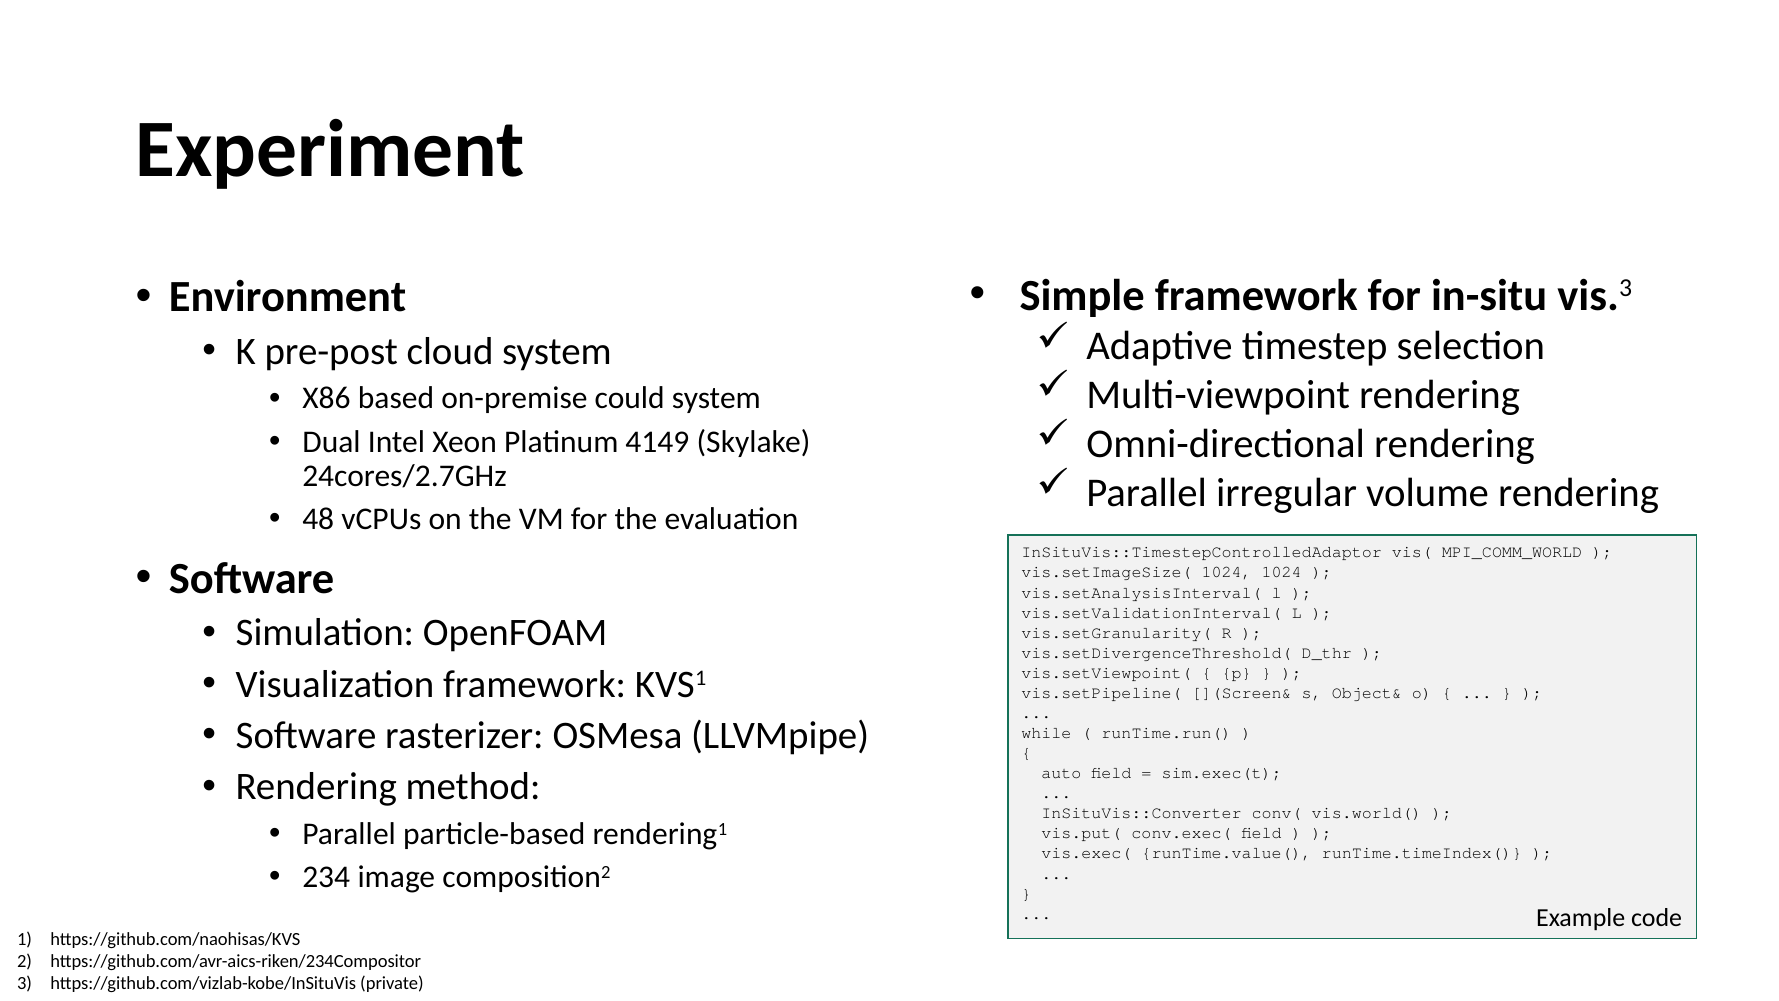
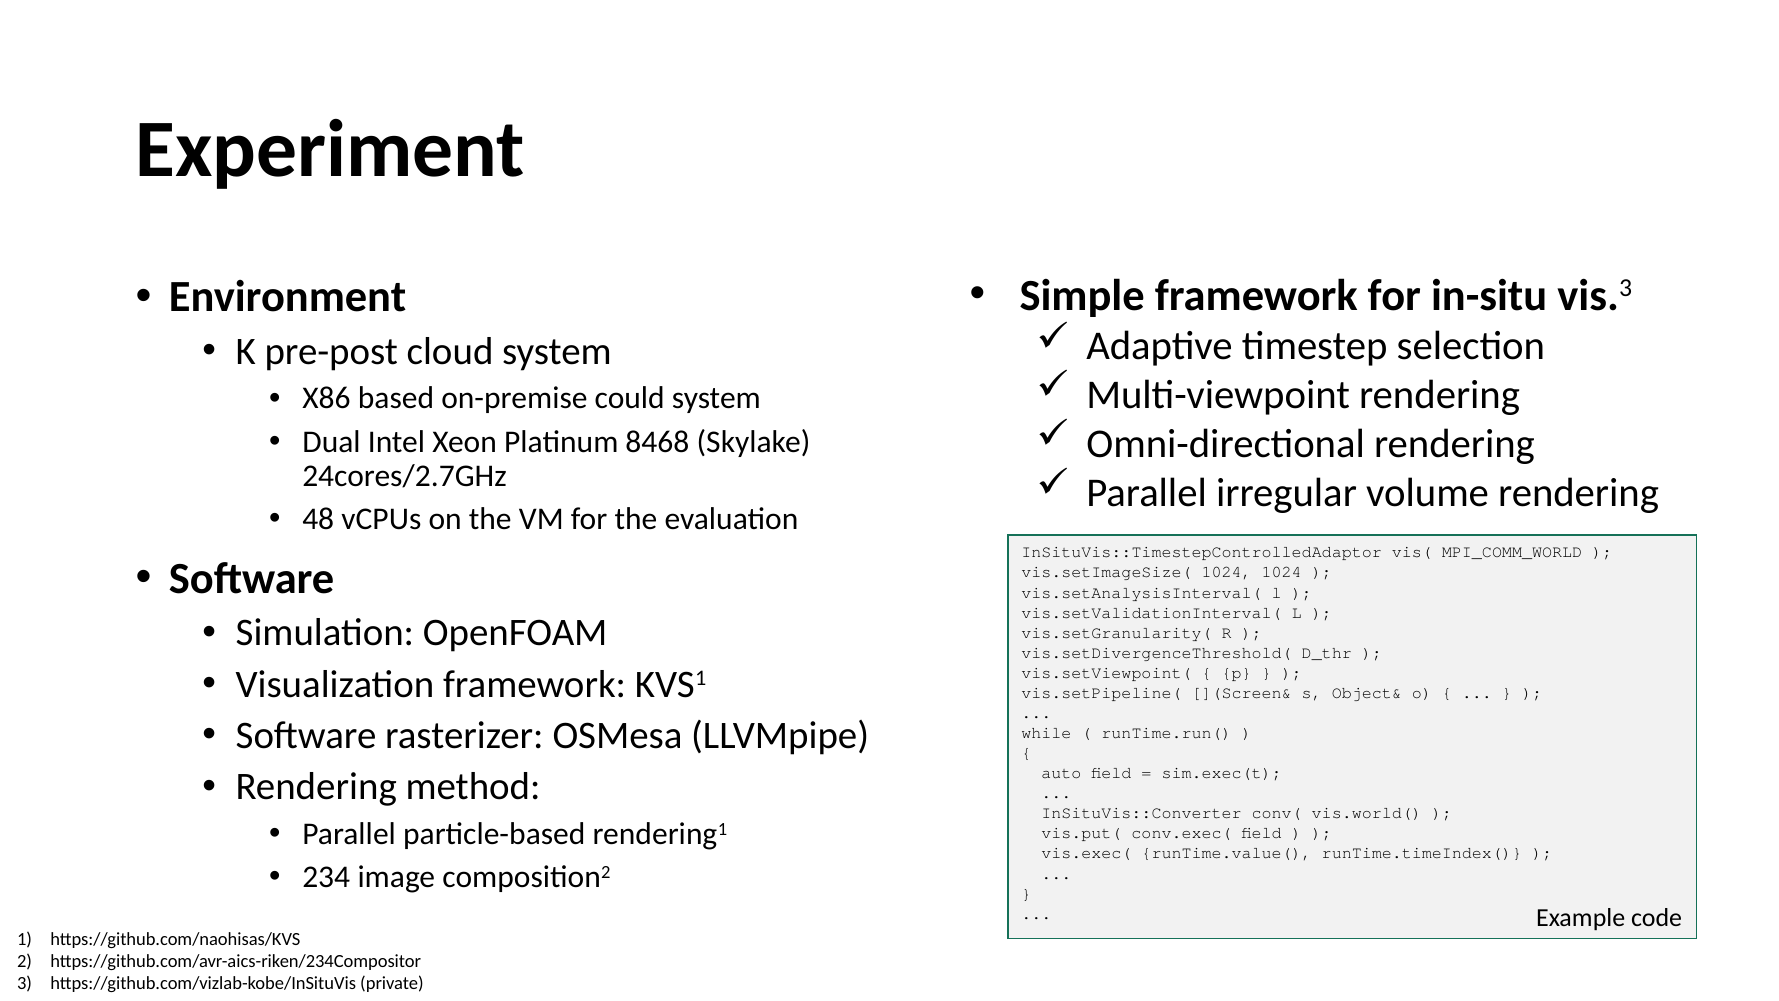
4149: 4149 -> 8468 (657, 442)
